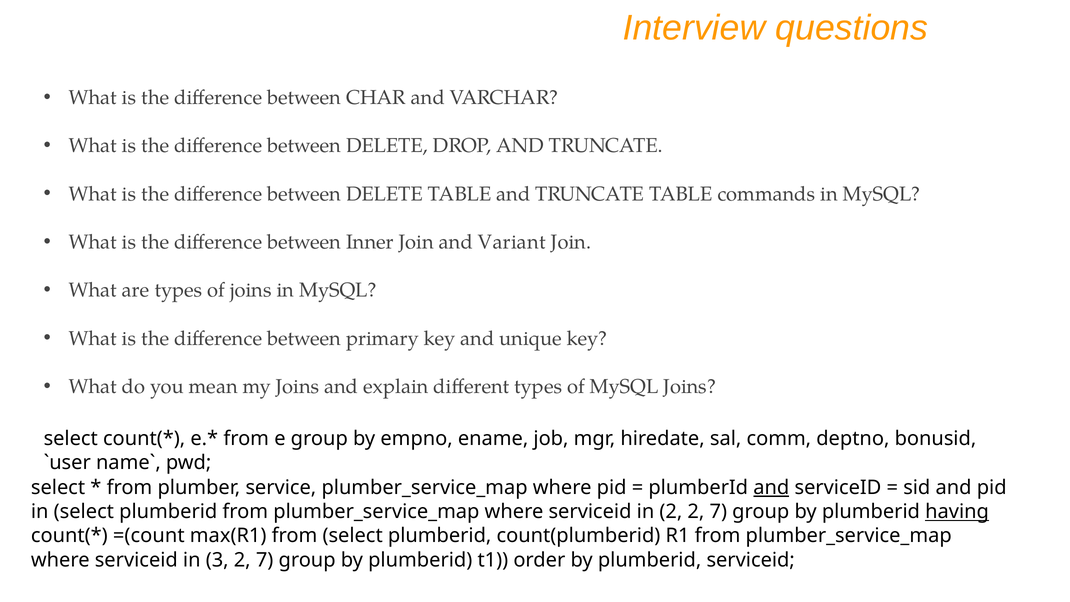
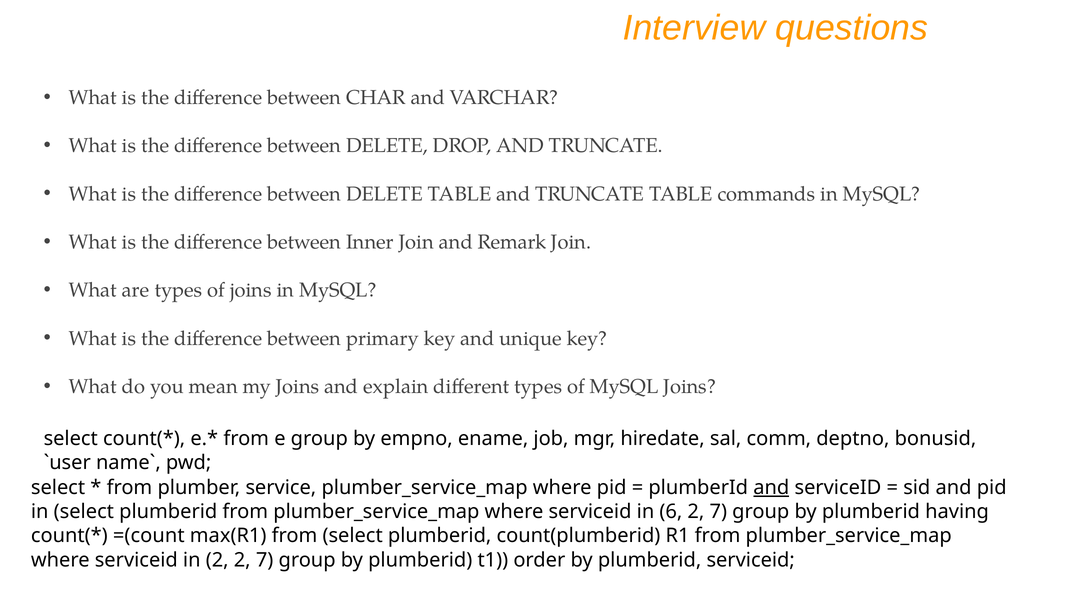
Variant: Variant -> Remark (512, 242)
in 2: 2 -> 6 (671, 512)
having underline: present -> none (957, 512)
in 3: 3 -> 2 (217, 560)
